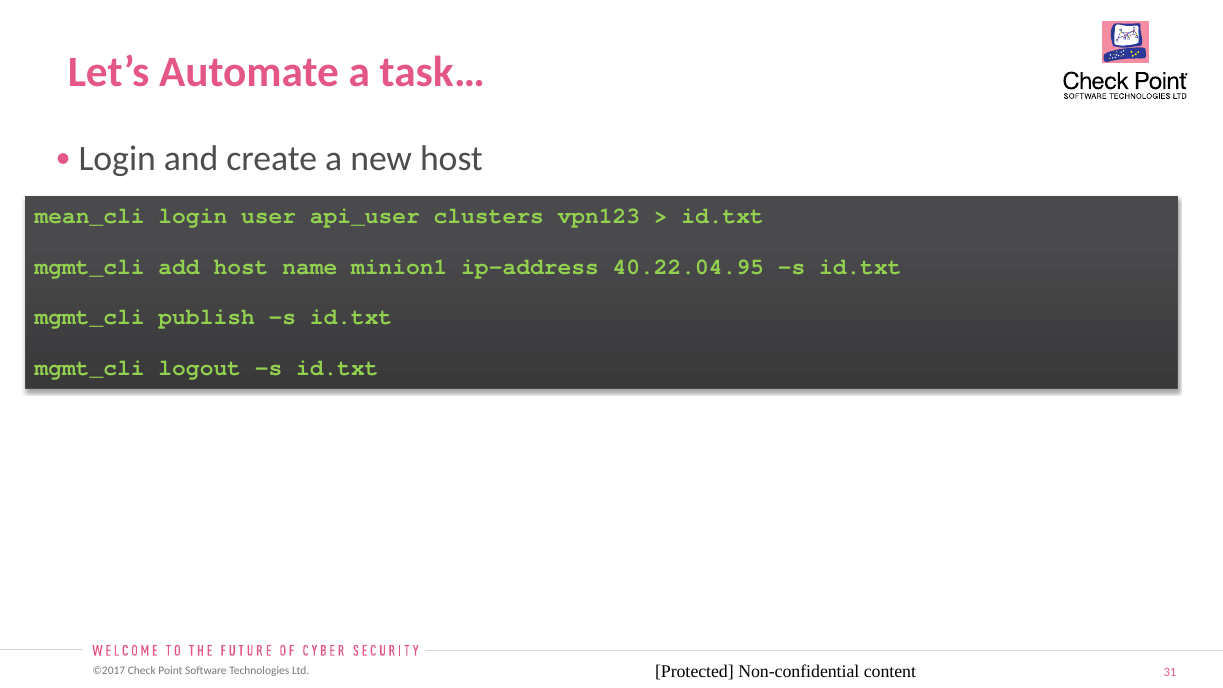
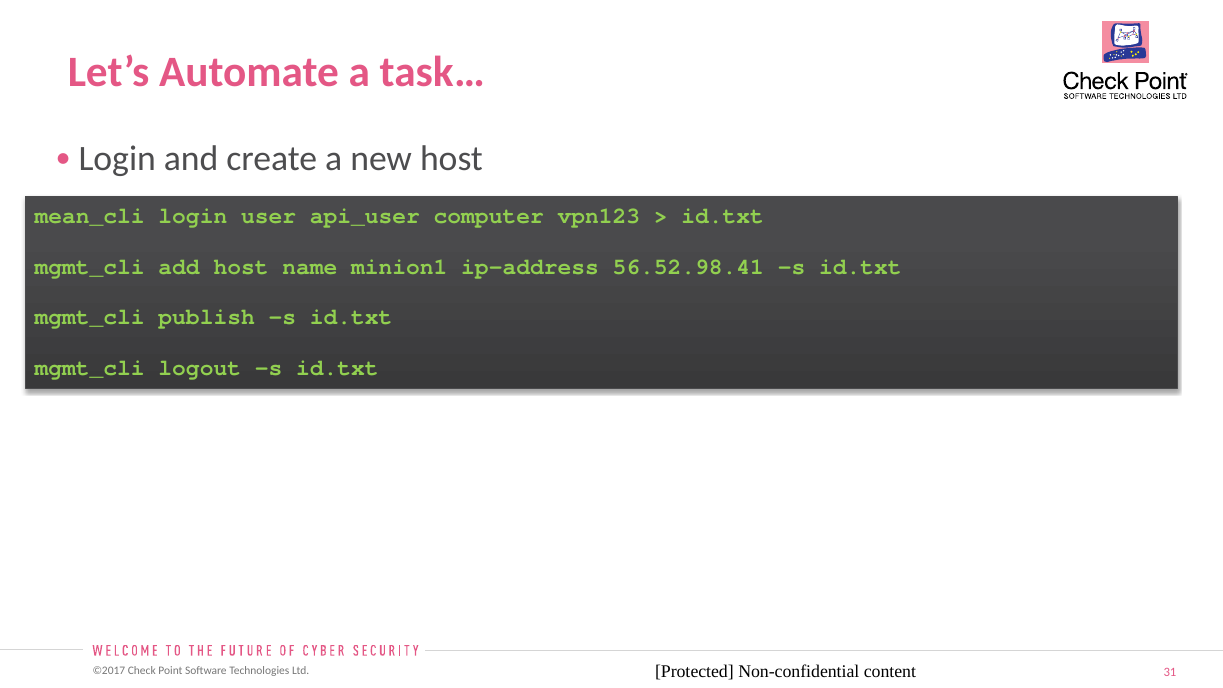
clusters: clusters -> computer (489, 216)
40.22.04.95: 40.22.04.95 -> 56.52.98.41 (688, 267)
